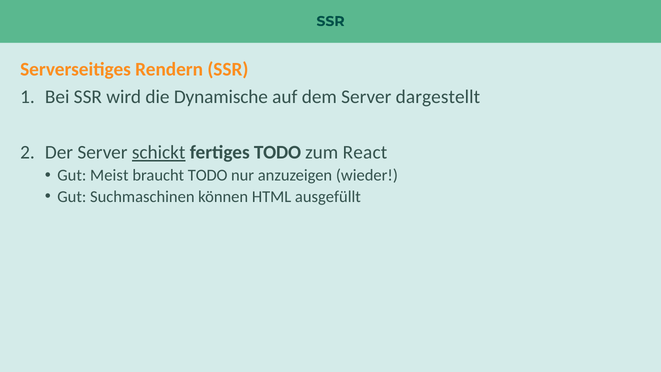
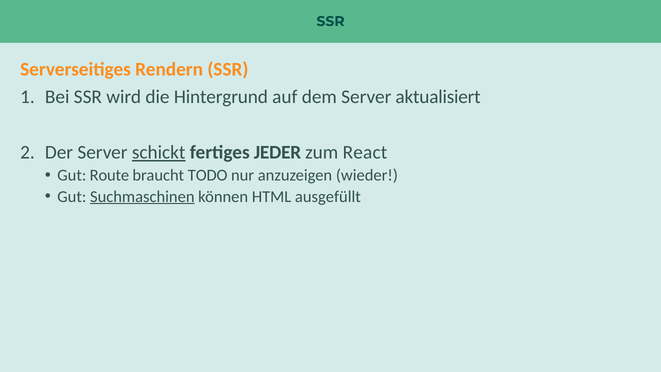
Dynamische: Dynamische -> Hintergrund (221, 97)
dargestellt: dargestellt -> aktualisiert (438, 97)
fertiges TODO: TODO -> JEDER (277, 152)
Meist: Meist -> Route (109, 175)
Suchmaschinen underline: none -> present (142, 196)
